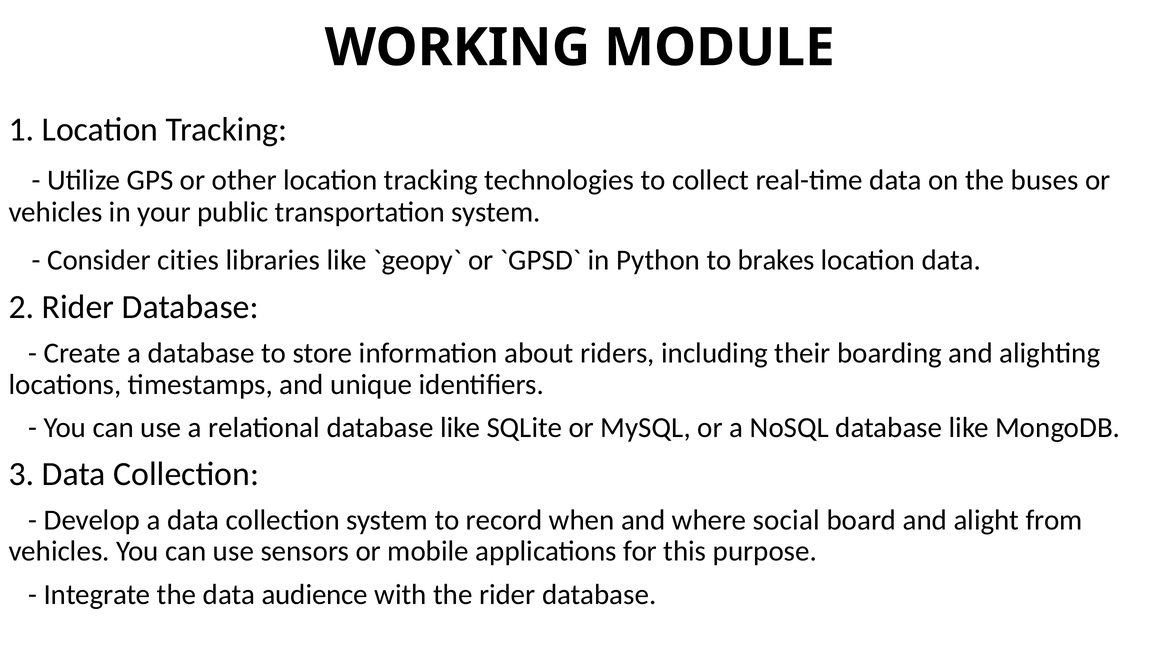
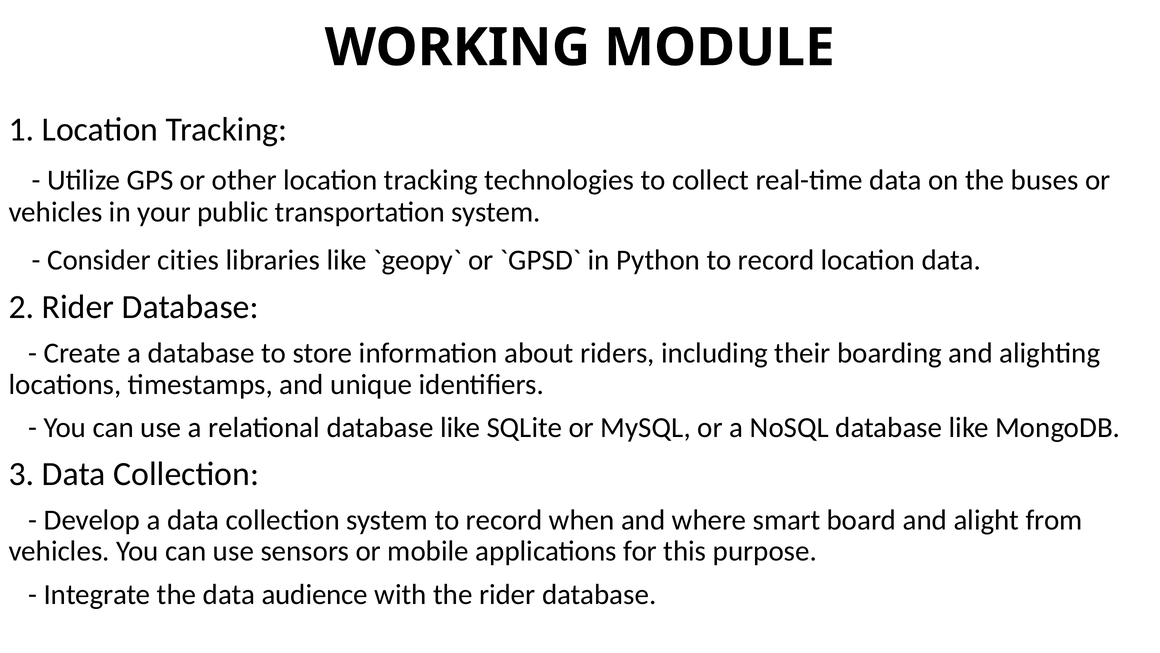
Python to brakes: brakes -> record (776, 260)
social: social -> smart (787, 520)
